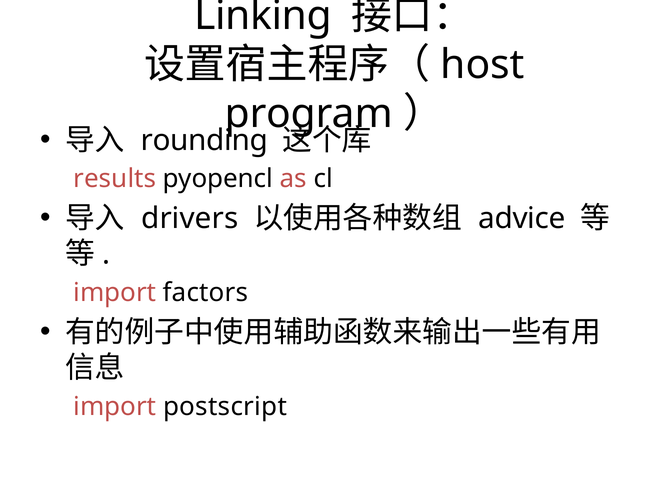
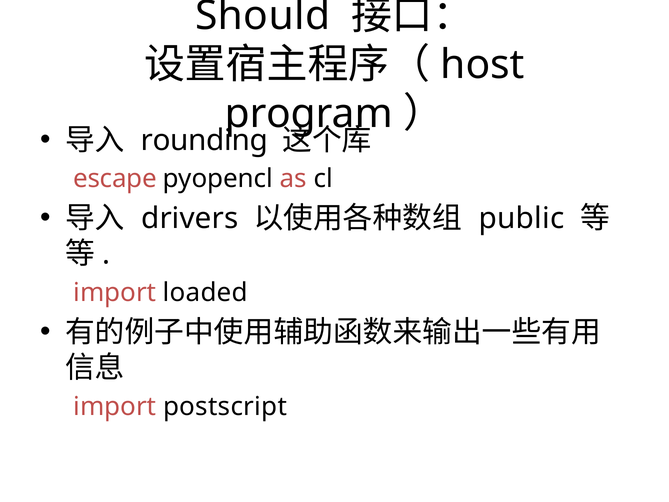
Linking: Linking -> Should (263, 16)
results: results -> escape (115, 179)
advice: advice -> public (522, 218)
factors: factors -> loaded (205, 292)
